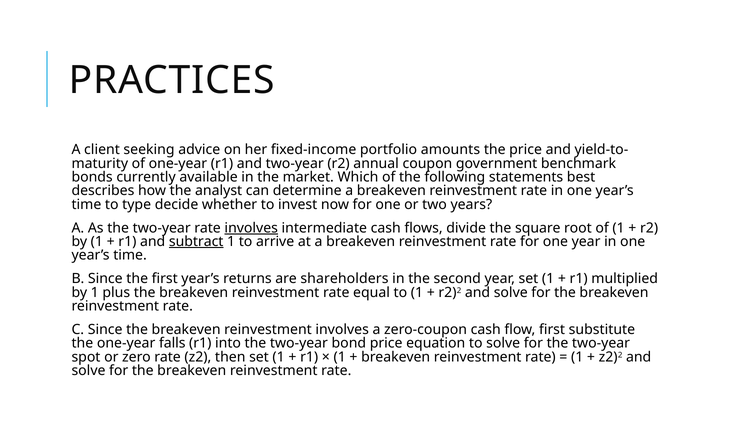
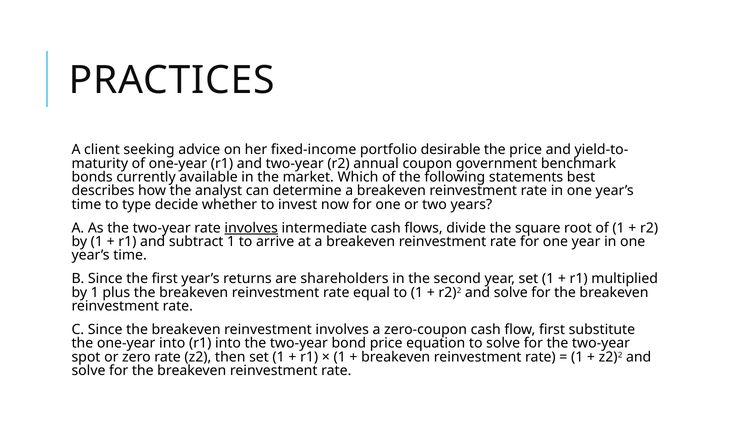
amounts: amounts -> desirable (451, 150)
subtract underline: present -> none (196, 242)
one-year falls: falls -> into (172, 344)
